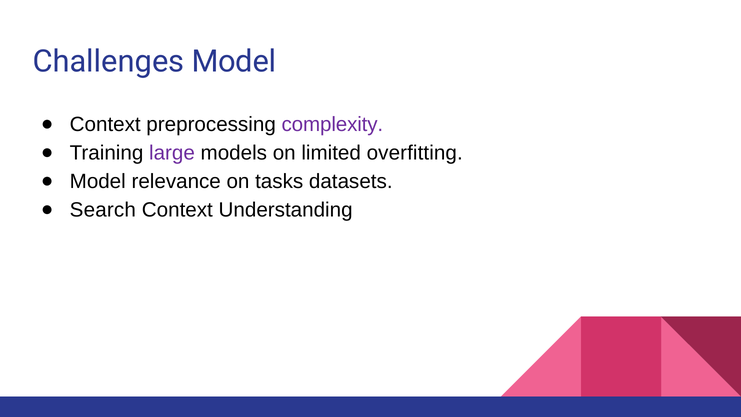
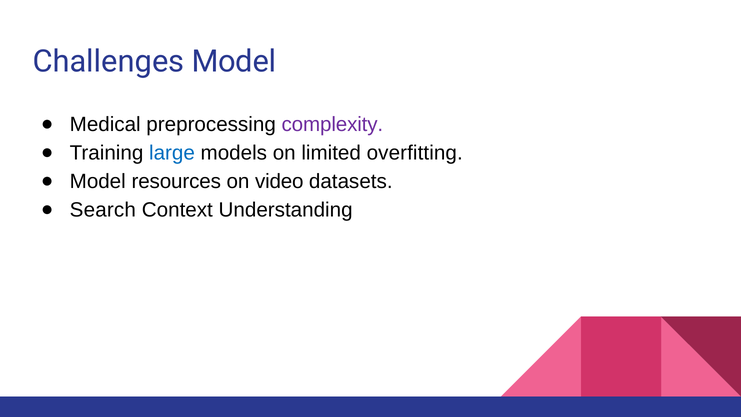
Context: Context -> Medical (105, 125)
large colour: purple -> blue (172, 153)
relevance: relevance -> resources (176, 181)
tasks: tasks -> video (279, 181)
